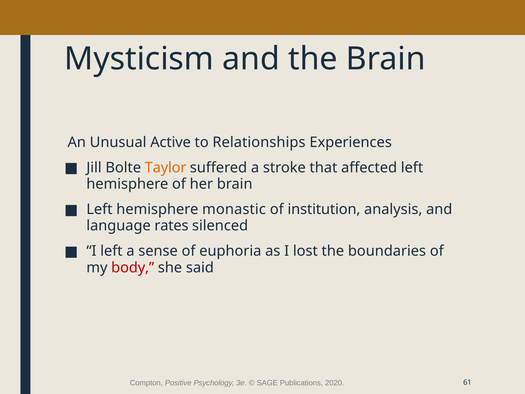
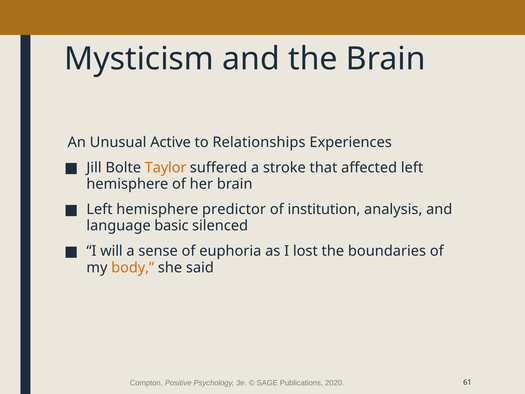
monastic: monastic -> predictor (234, 209)
rates: rates -> basic (171, 226)
I left: left -> will (111, 251)
body colour: red -> orange (133, 267)
